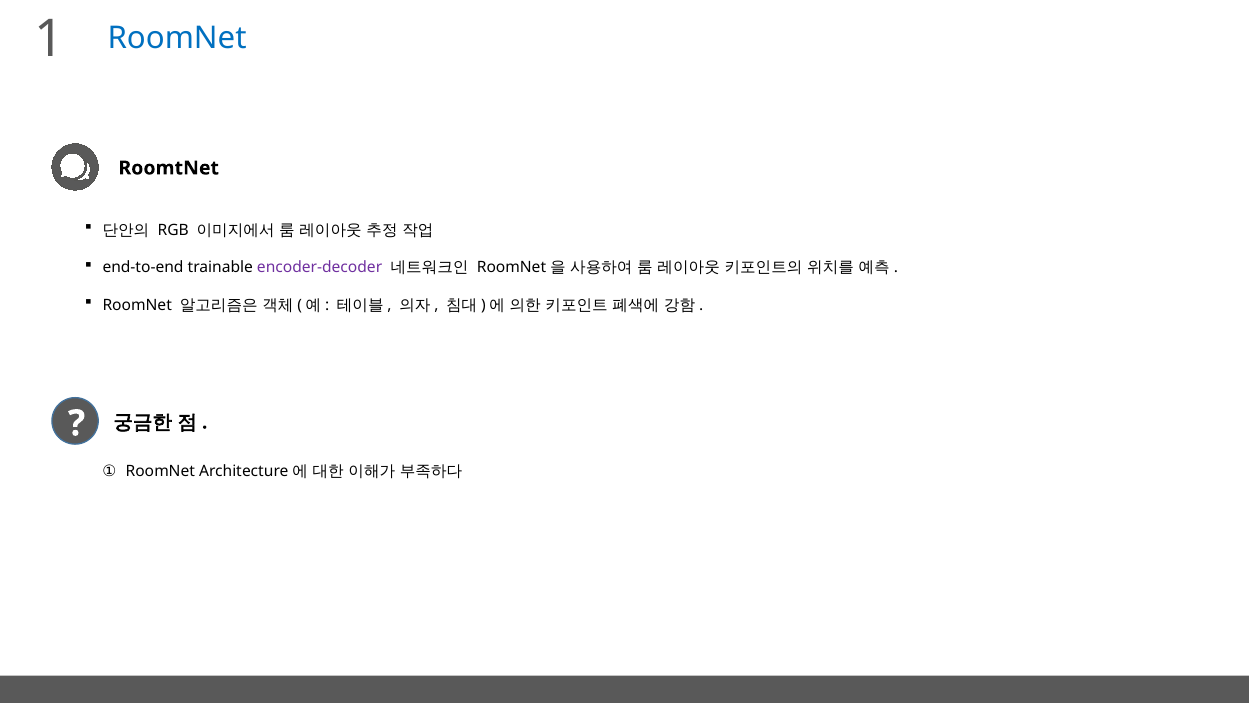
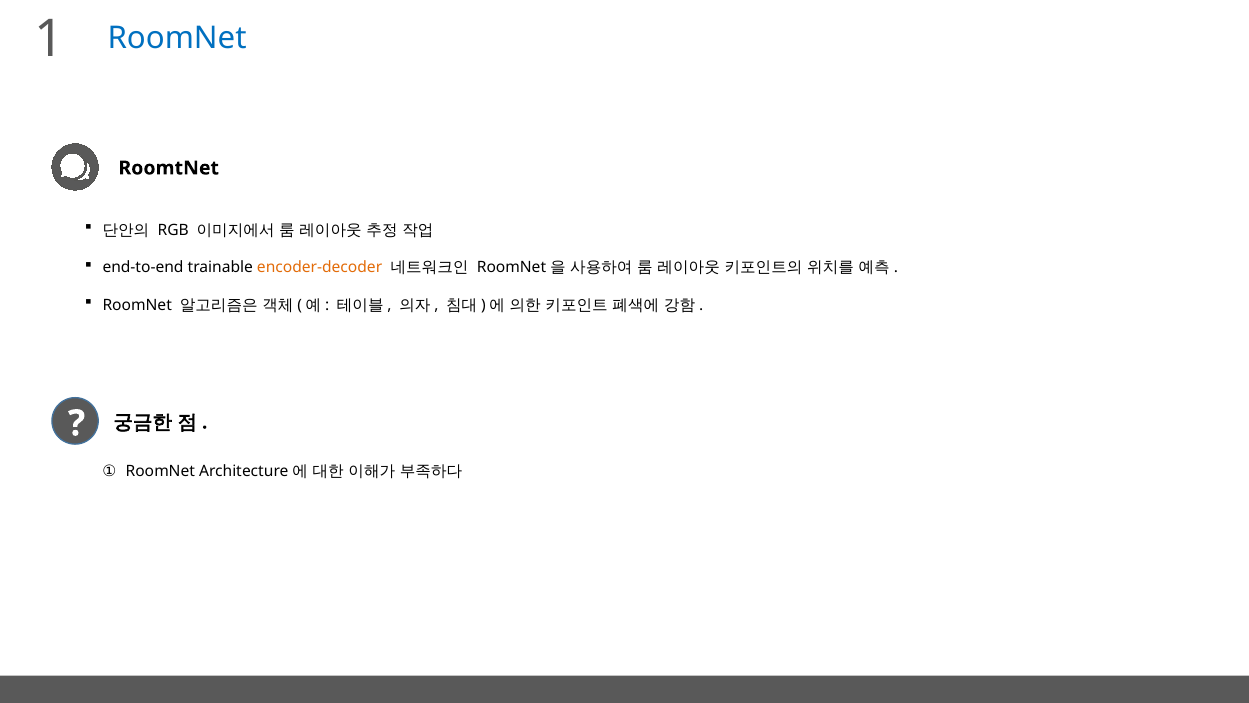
encoder-decoder colour: purple -> orange (320, 268)
